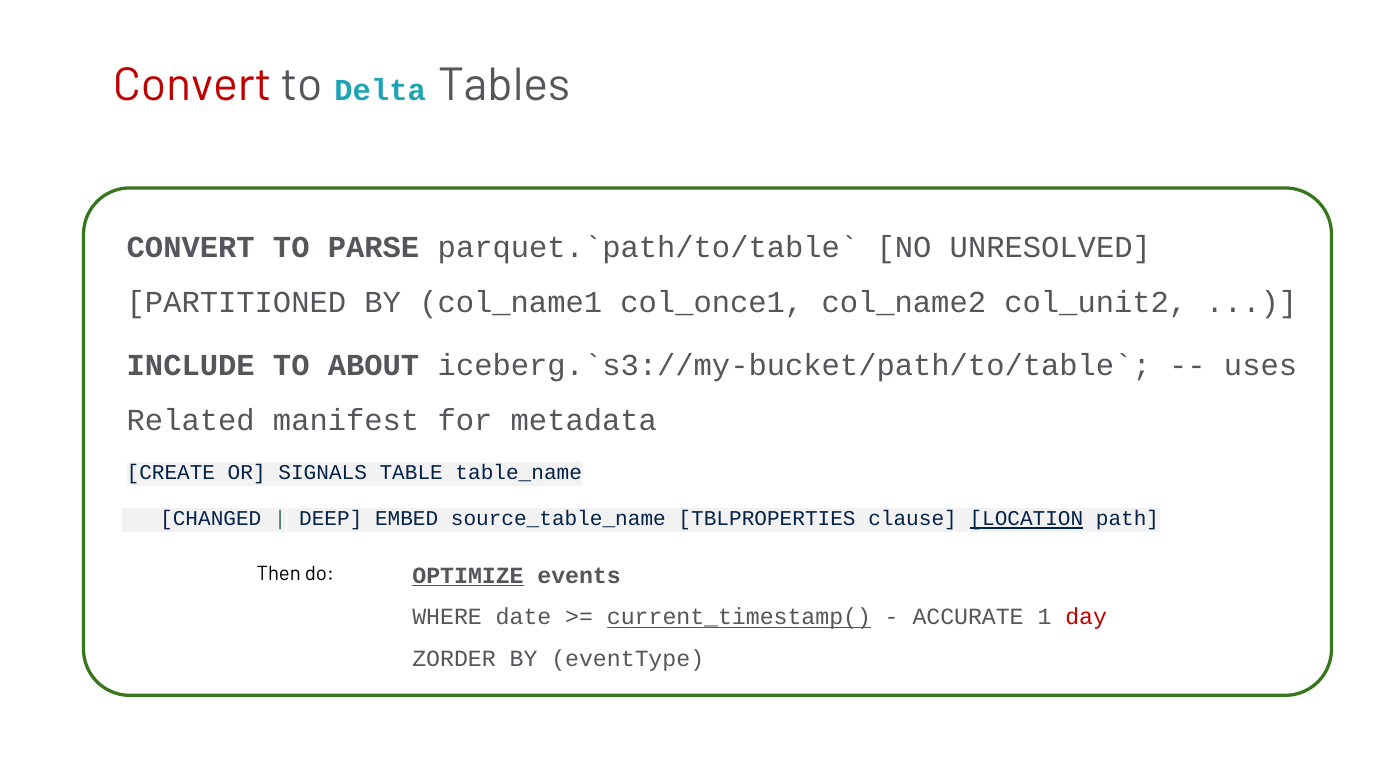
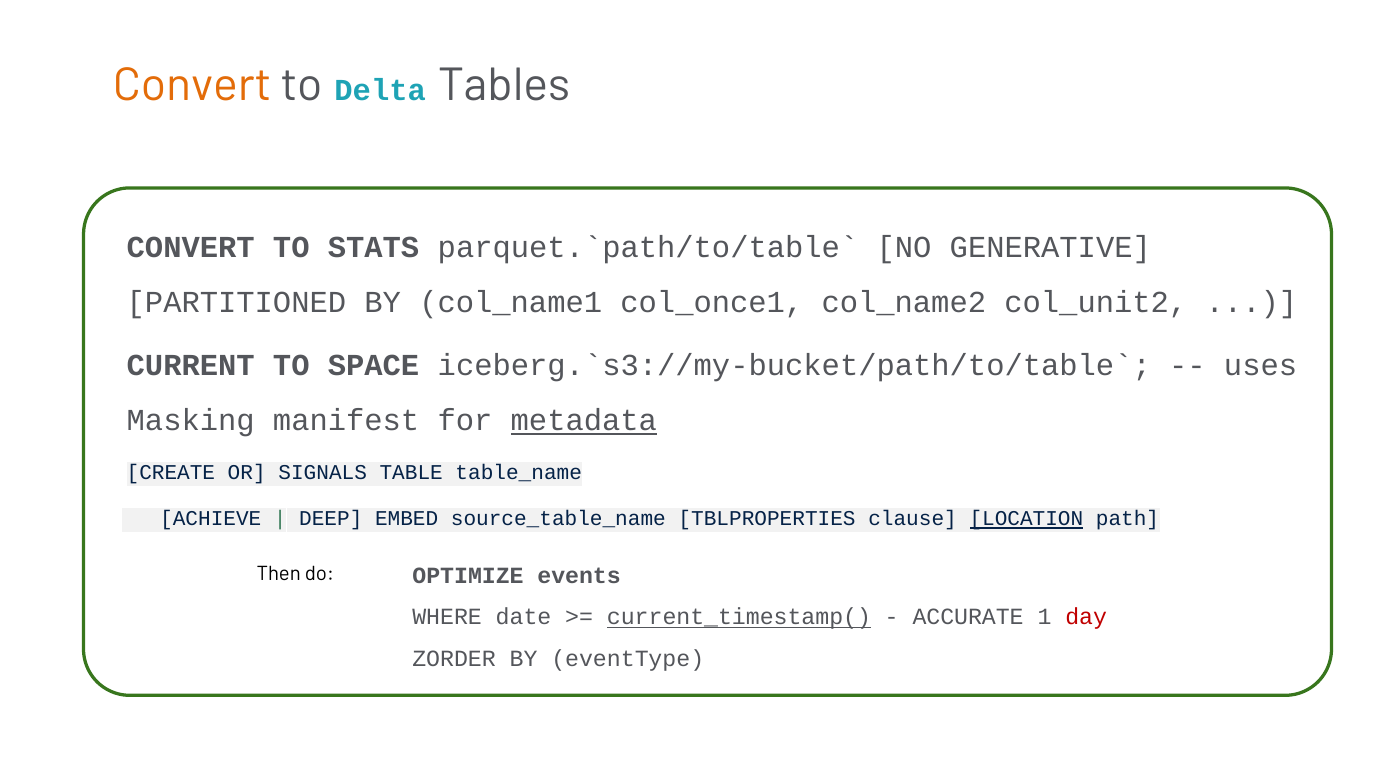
Convert colour: red -> orange (192, 85)
PARSE: PARSE -> STATS (374, 247)
UNRESOLVED: UNRESOLVED -> GENERATIVE (1050, 247)
INCLUDE: INCLUDE -> CURRENT (191, 366)
ABOUT: ABOUT -> SPACE (374, 366)
Related: Related -> Masking (191, 421)
metadata underline: none -> present (584, 421)
CHANGED: CHANGED -> ACHIEVE (211, 519)
OPTIMIZE underline: present -> none (468, 576)
